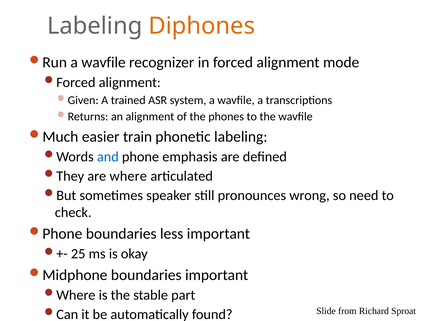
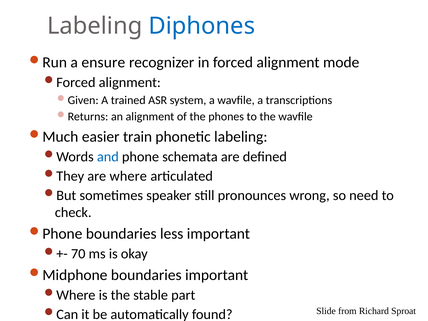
Diphones colour: orange -> blue (202, 26)
wavfile: wavfile -> ensure (103, 62)
emphasis: emphasis -> schemata (190, 157)
25: 25 -> 70 (78, 254)
